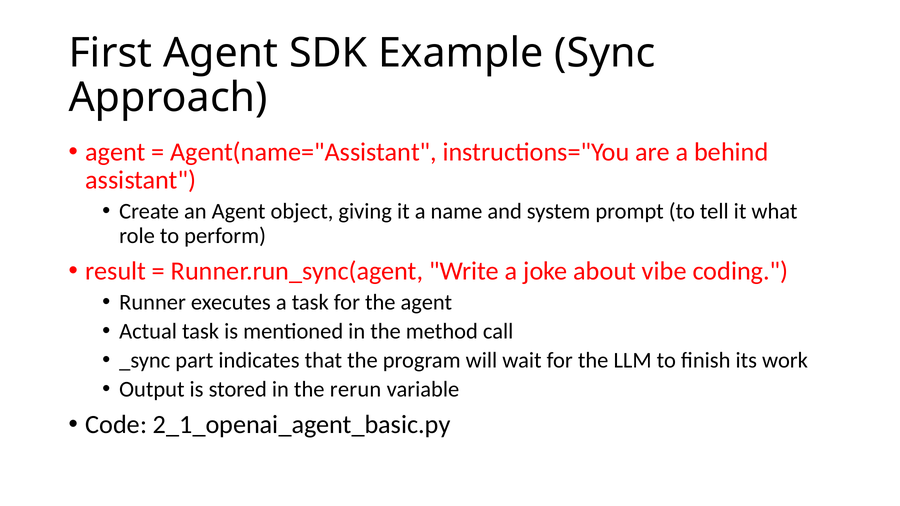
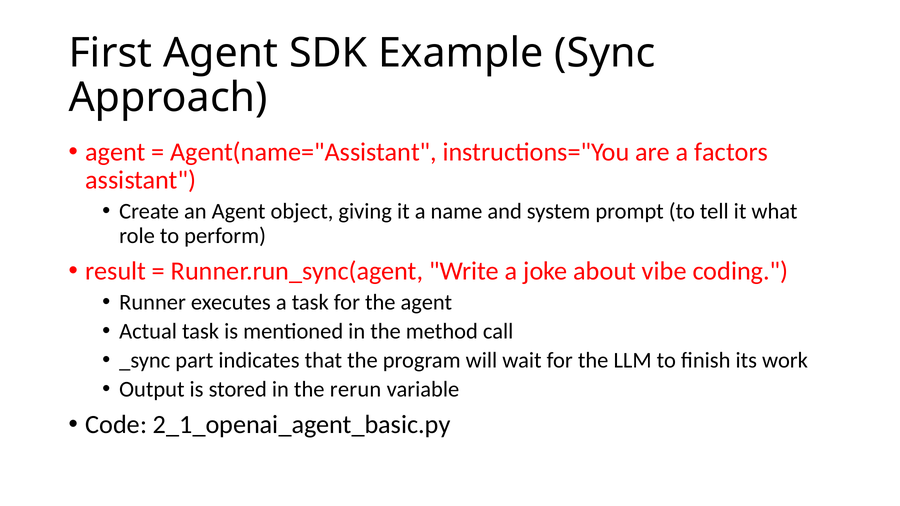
behind: behind -> factors (731, 152)
